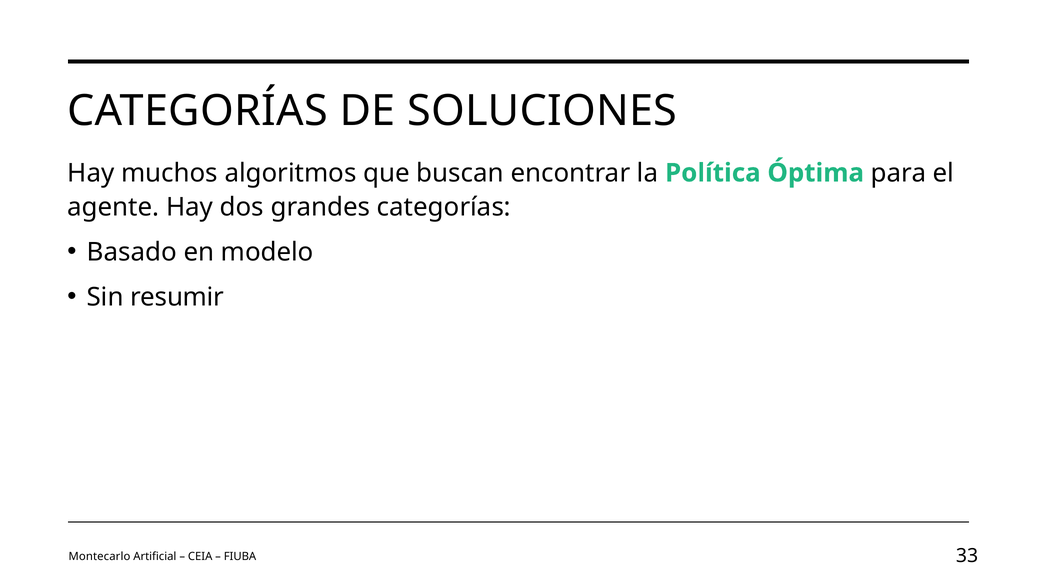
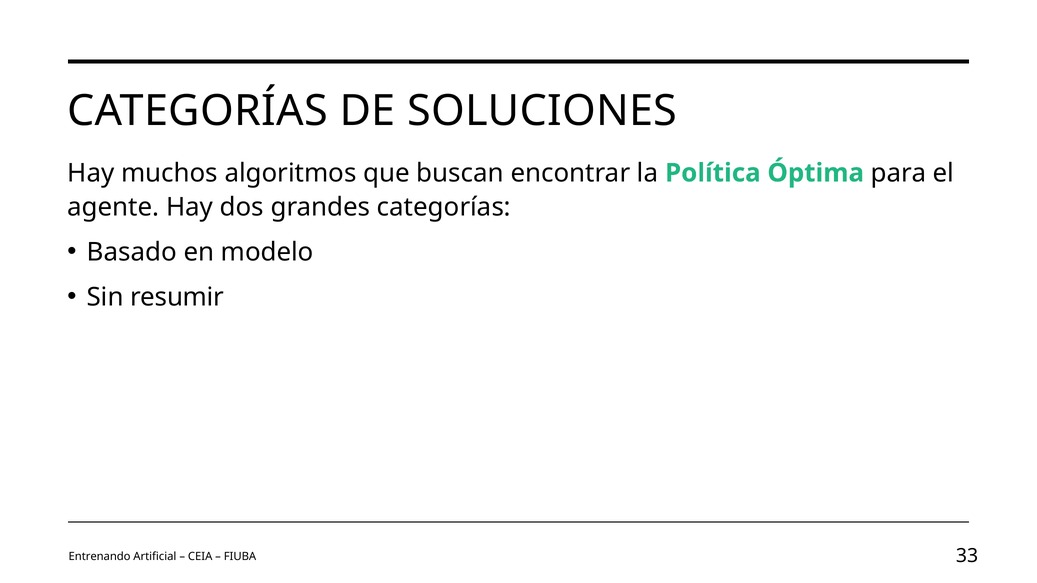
Montecarlo: Montecarlo -> Entrenando (100, 557)
